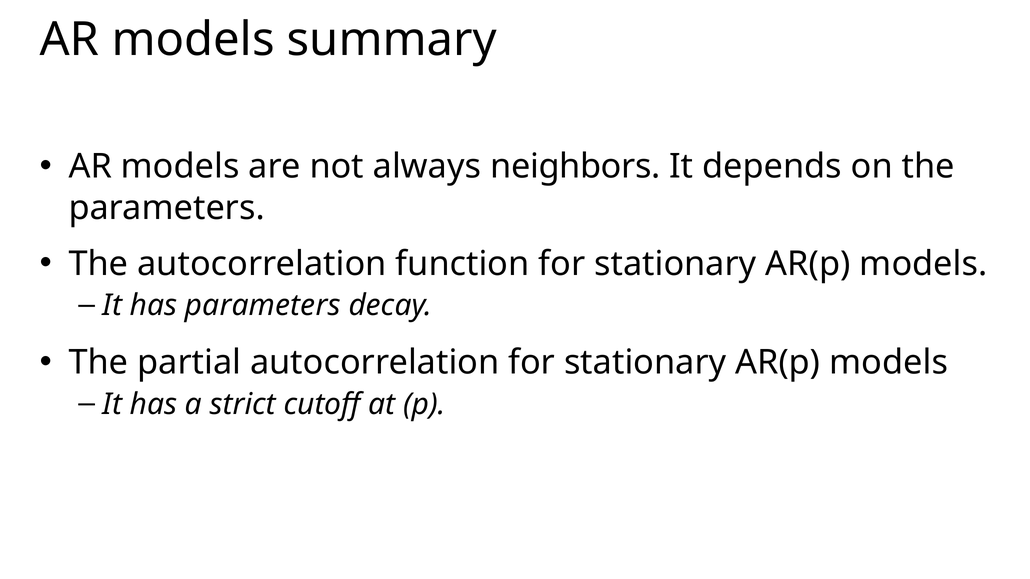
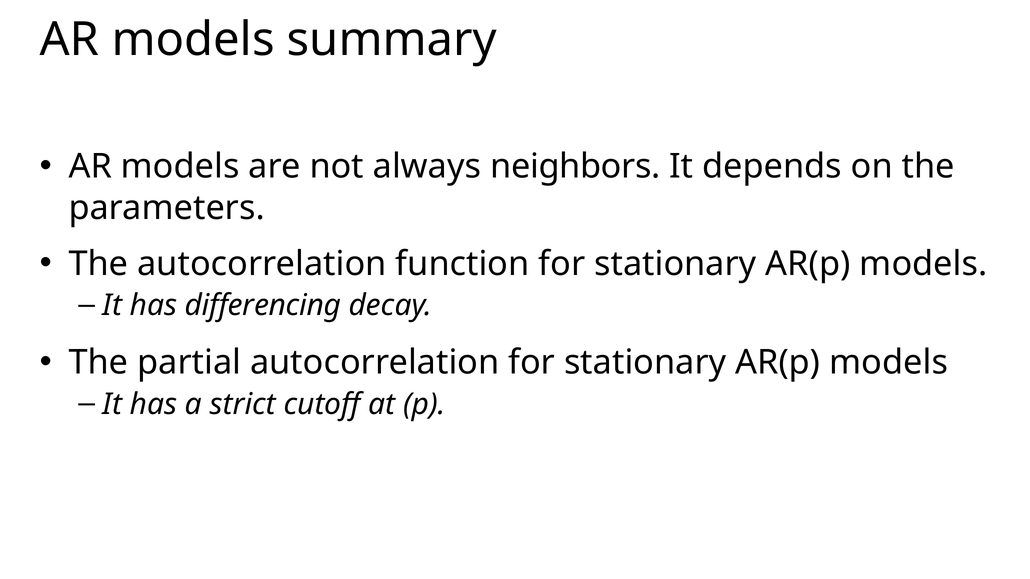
has parameters: parameters -> differencing (263, 306)
